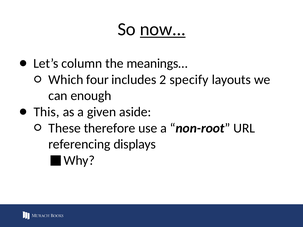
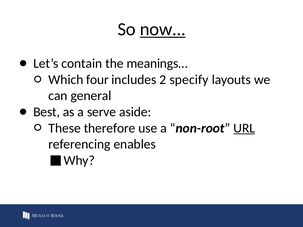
column: column -> contain (82, 64)
enough: enough -> general (91, 96)
This: This -> Best (47, 112)
given: given -> serve (102, 112)
URL underline: none -> present (244, 128)
displays: displays -> enables (135, 144)
